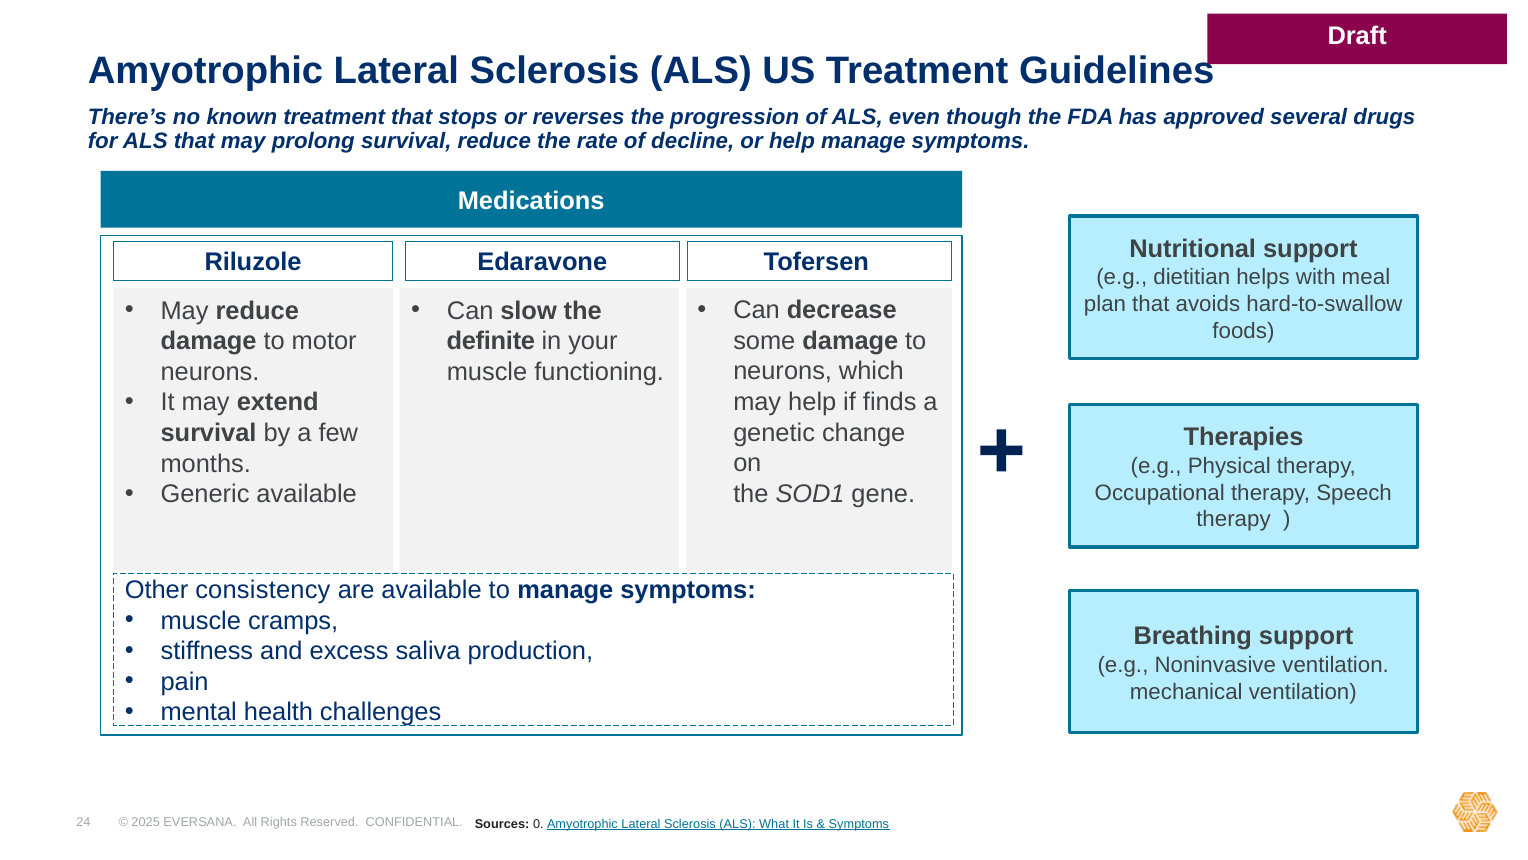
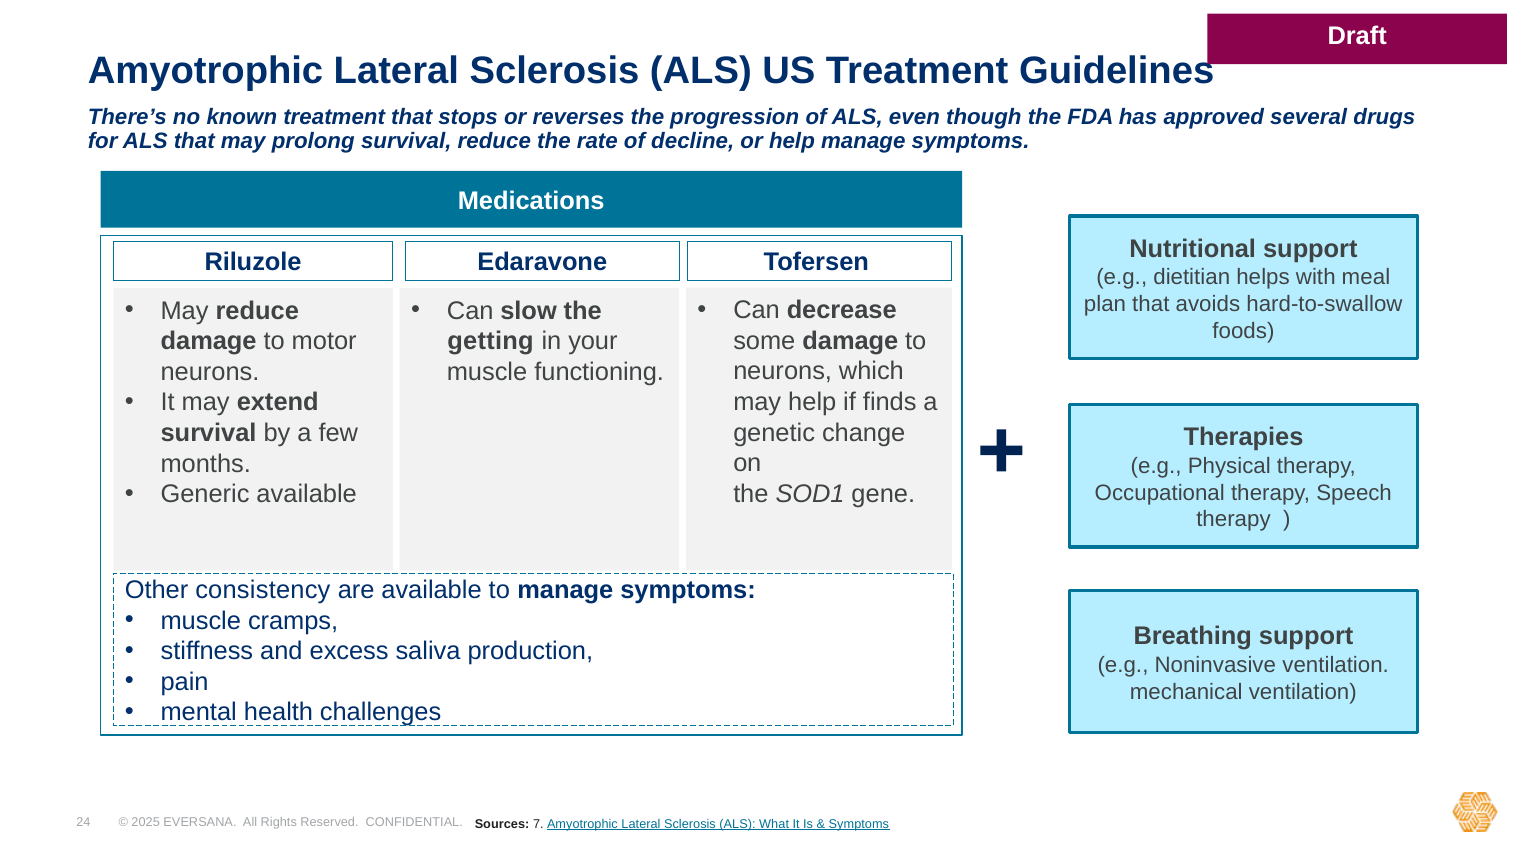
definite: definite -> getting (491, 341)
0: 0 -> 7 (538, 823)
